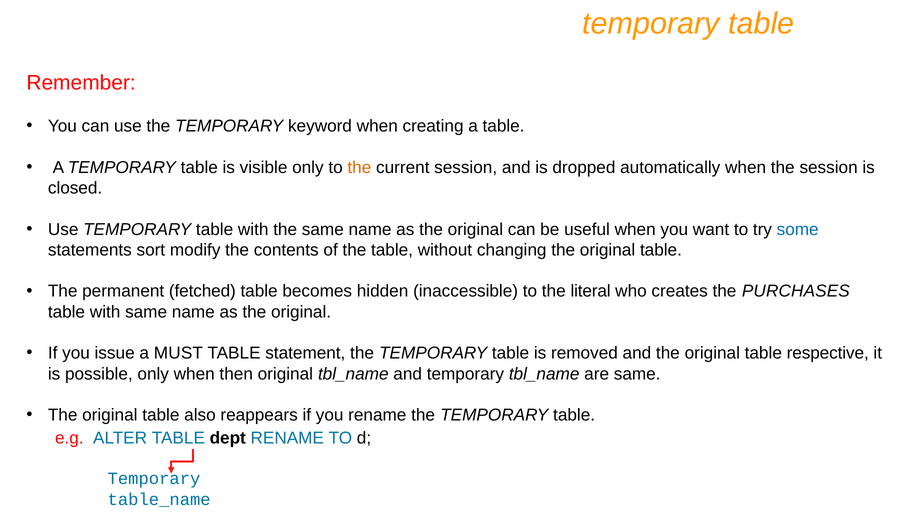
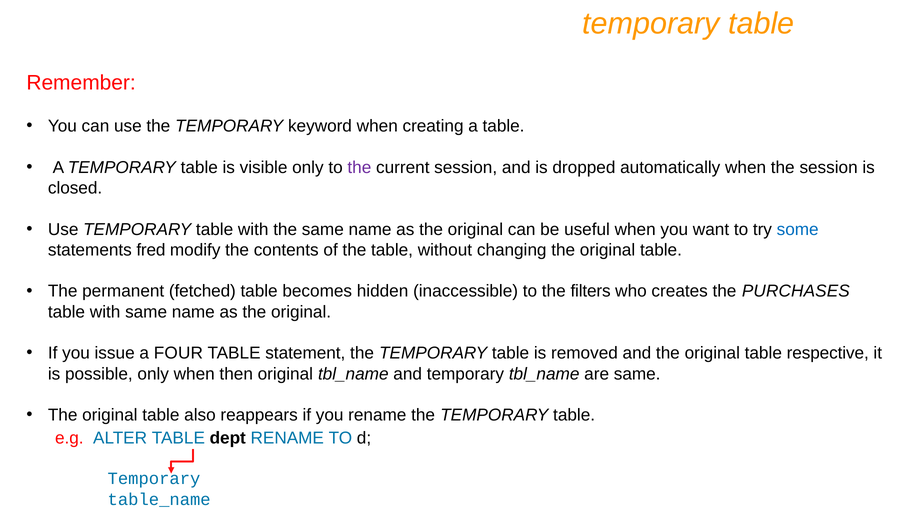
the colour: orange -> purple (359, 167)
sort: sort -> fred (151, 250)
literal: literal -> filters (591, 291)
MUST: MUST -> FOUR (178, 353)
